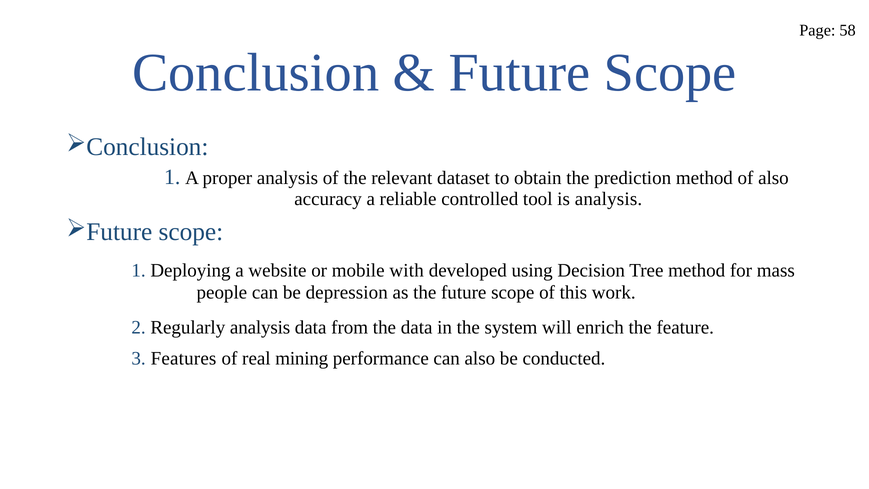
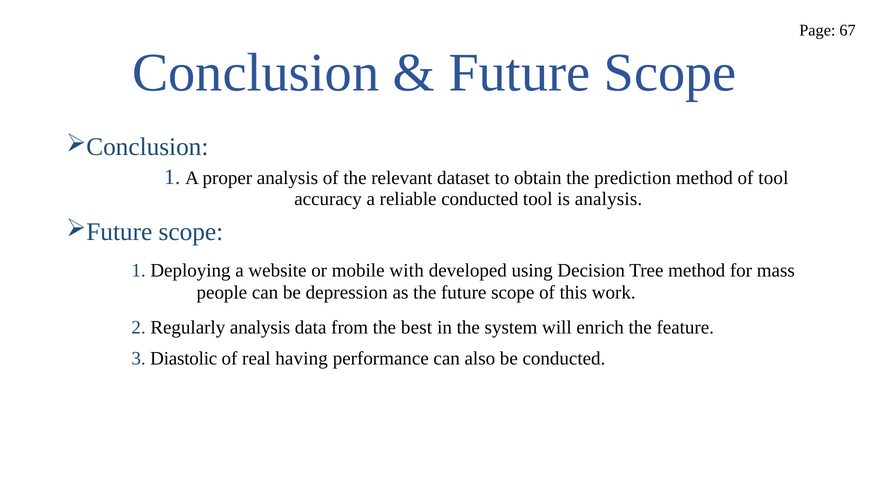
58: 58 -> 67 (848, 30)
of also: also -> tool (773, 178)
reliable controlled: controlled -> conducted (480, 199)
the data: data -> best (417, 327)
Features: Features -> Diastolic (184, 358)
mining: mining -> having (302, 358)
